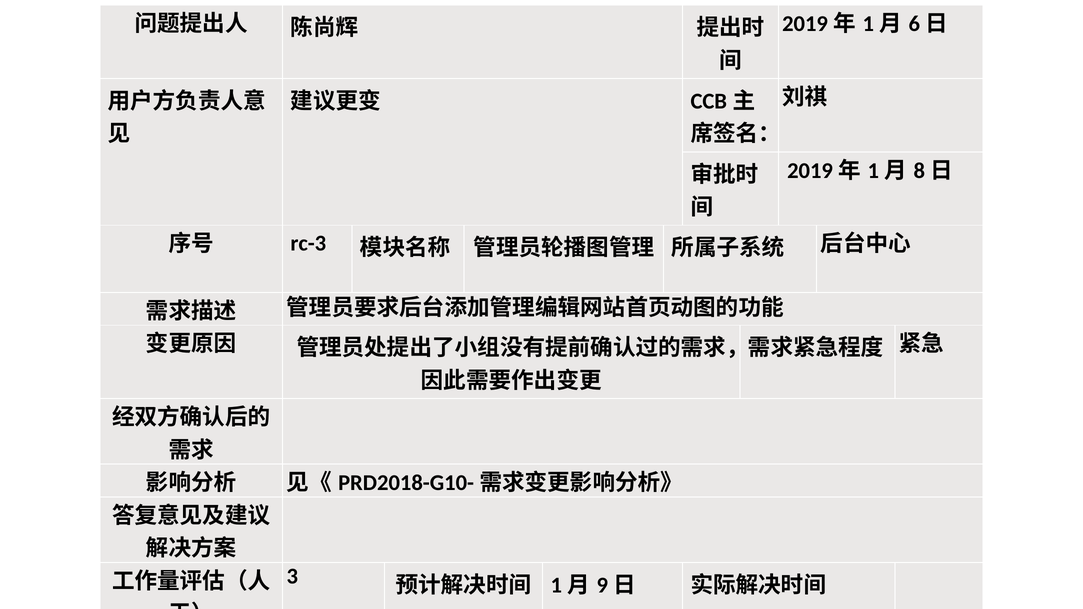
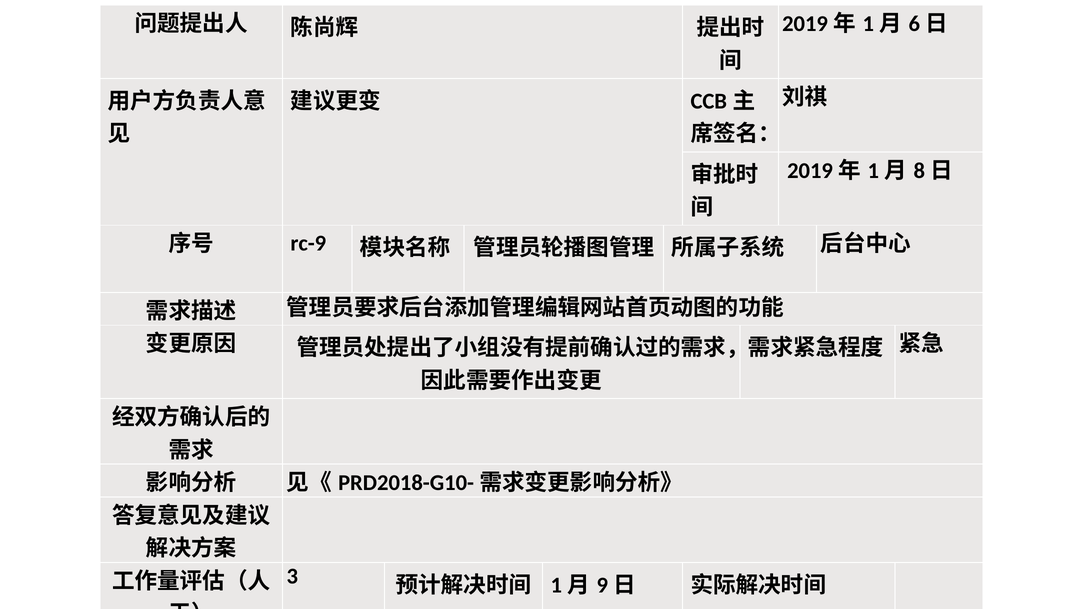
rc-3: rc-3 -> rc-9 (308, 243)
